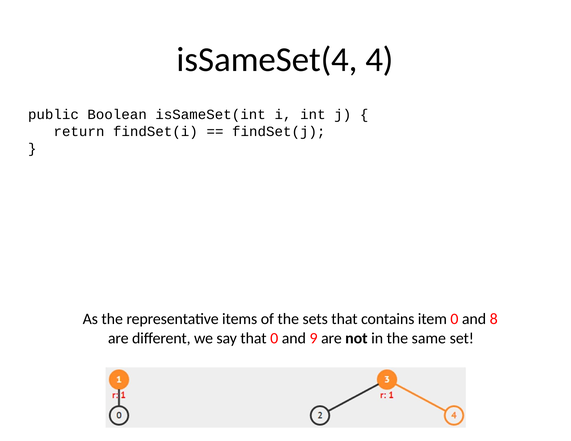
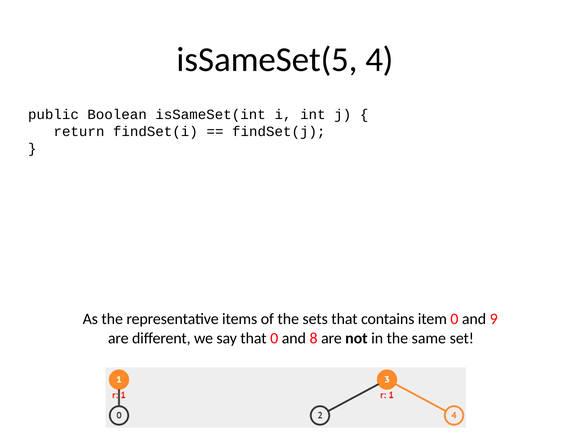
isSameSet(4: isSameSet(4 -> isSameSet(5 (267, 60)
8: 8 -> 9 (494, 319)
9: 9 -> 8 (314, 338)
